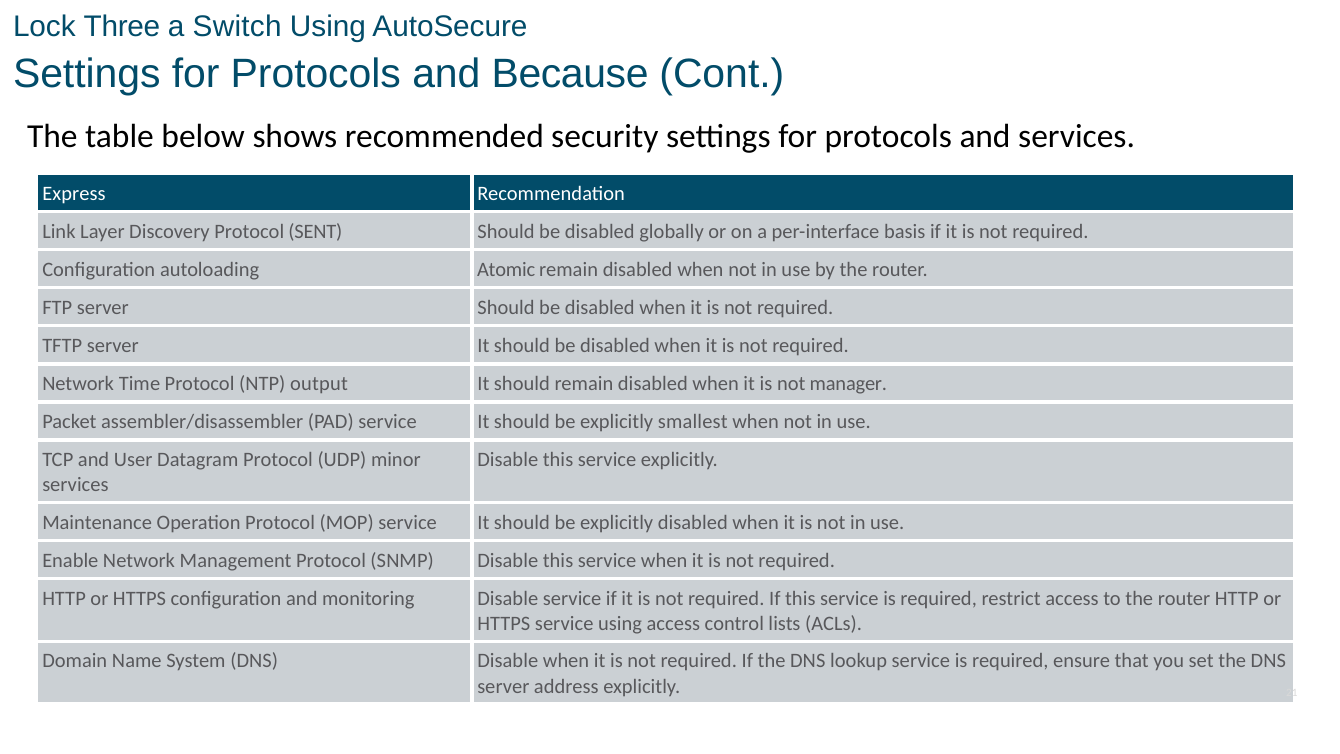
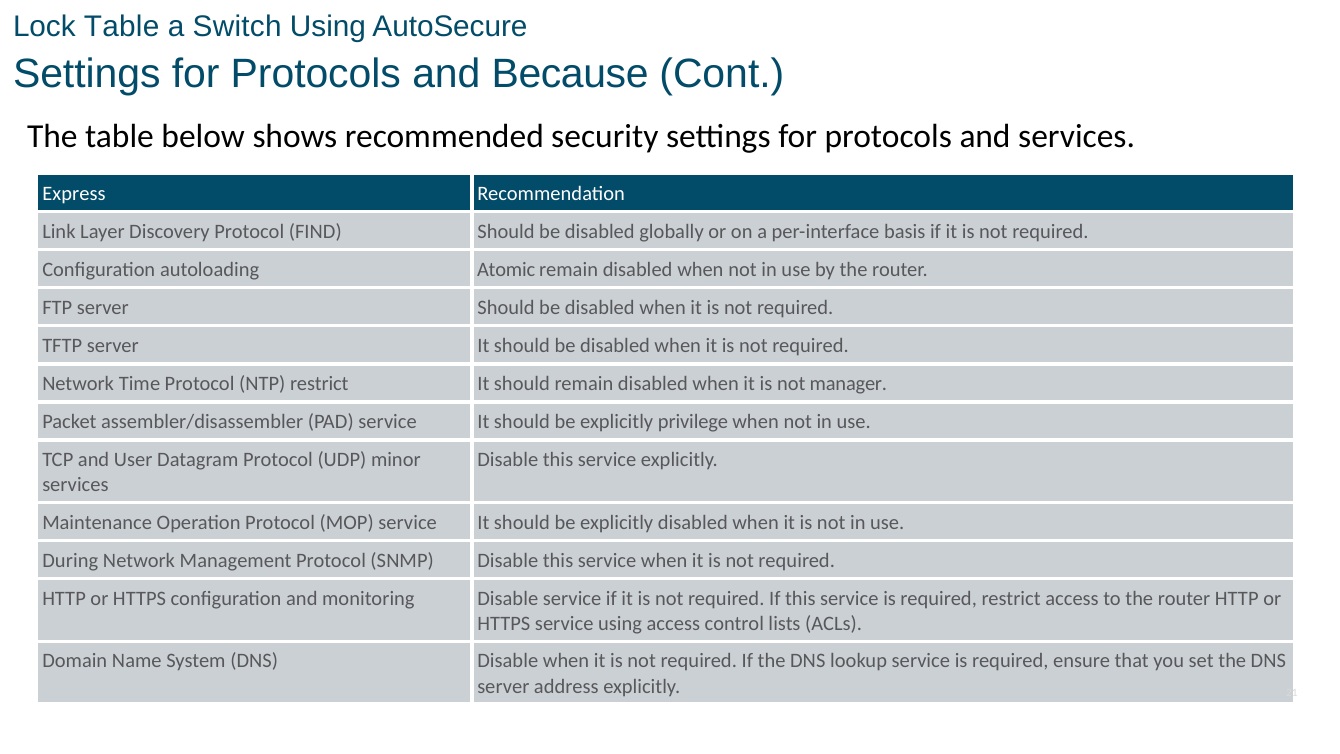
Lock Three: Three -> Table (122, 27)
SENT: SENT -> FIND (315, 231)
NTP output: output -> restrict (319, 383)
smallest: smallest -> privilege (693, 421)
Enable: Enable -> During (70, 560)
